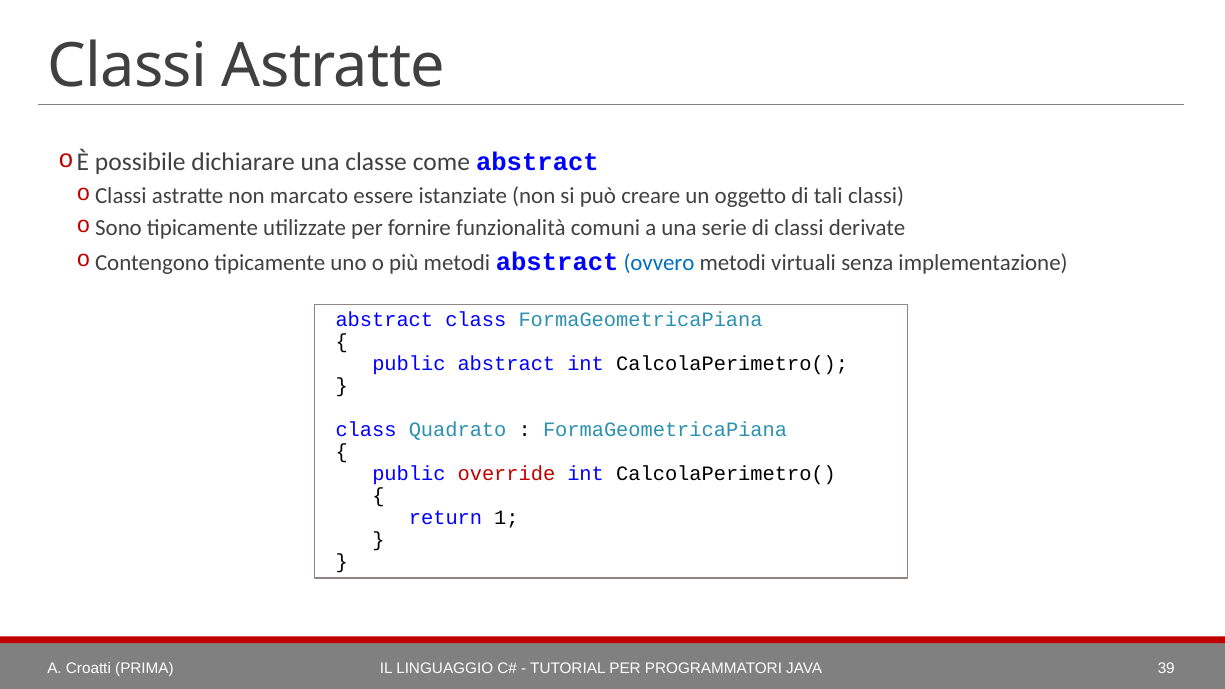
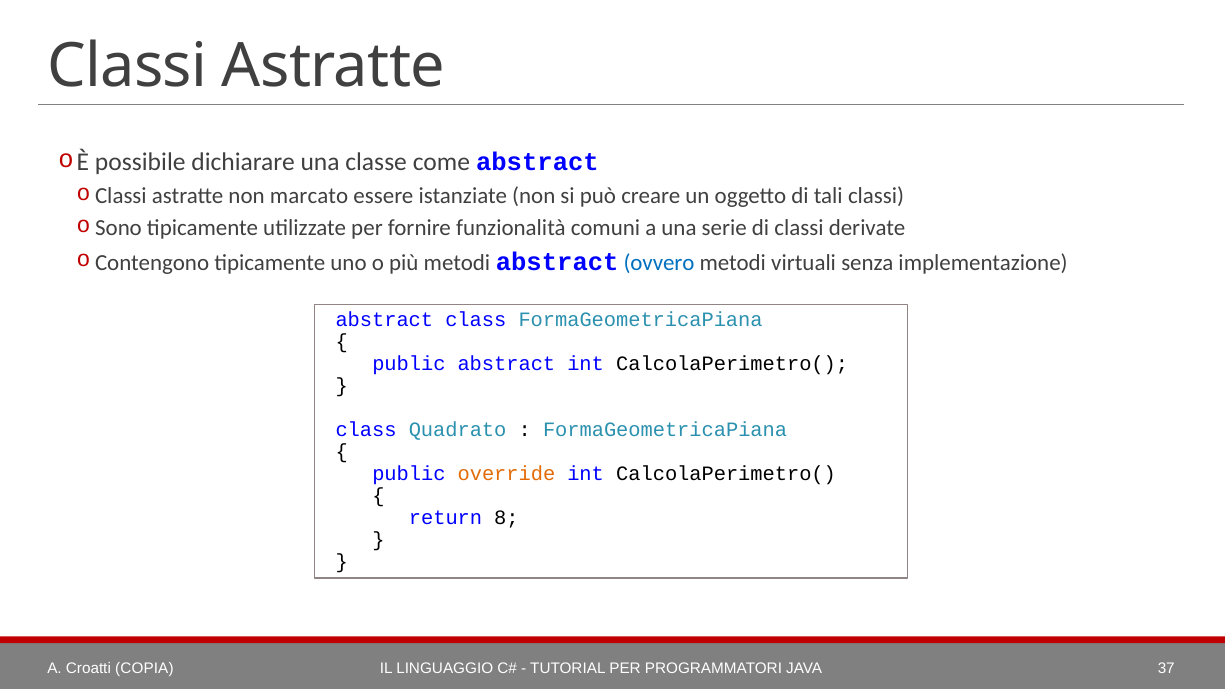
override colour: red -> orange (506, 474)
1: 1 -> 8 (506, 518)
PRIMA: PRIMA -> COPIA (144, 668)
39: 39 -> 37 (1166, 668)
